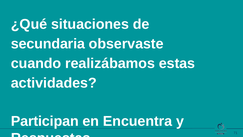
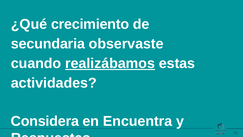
situaciones: situaciones -> crecimiento (90, 24)
realizábamos underline: none -> present (110, 63)
Participan: Participan -> Considera (45, 121)
